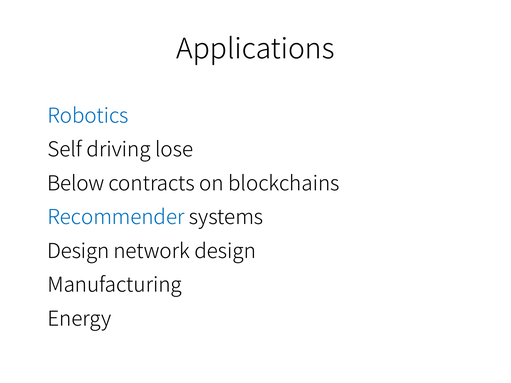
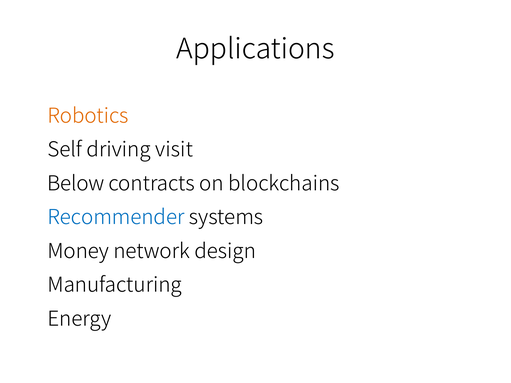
Robotics colour: blue -> orange (88, 116)
lose: lose -> visit (174, 150)
Design: Design -> Money (78, 251)
